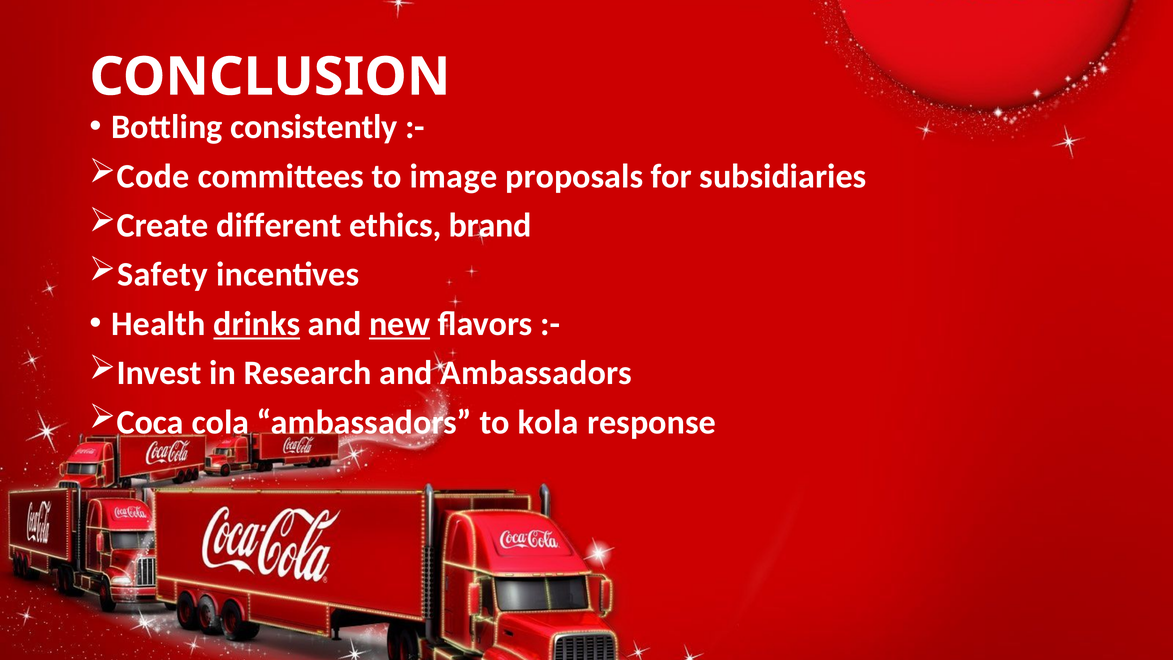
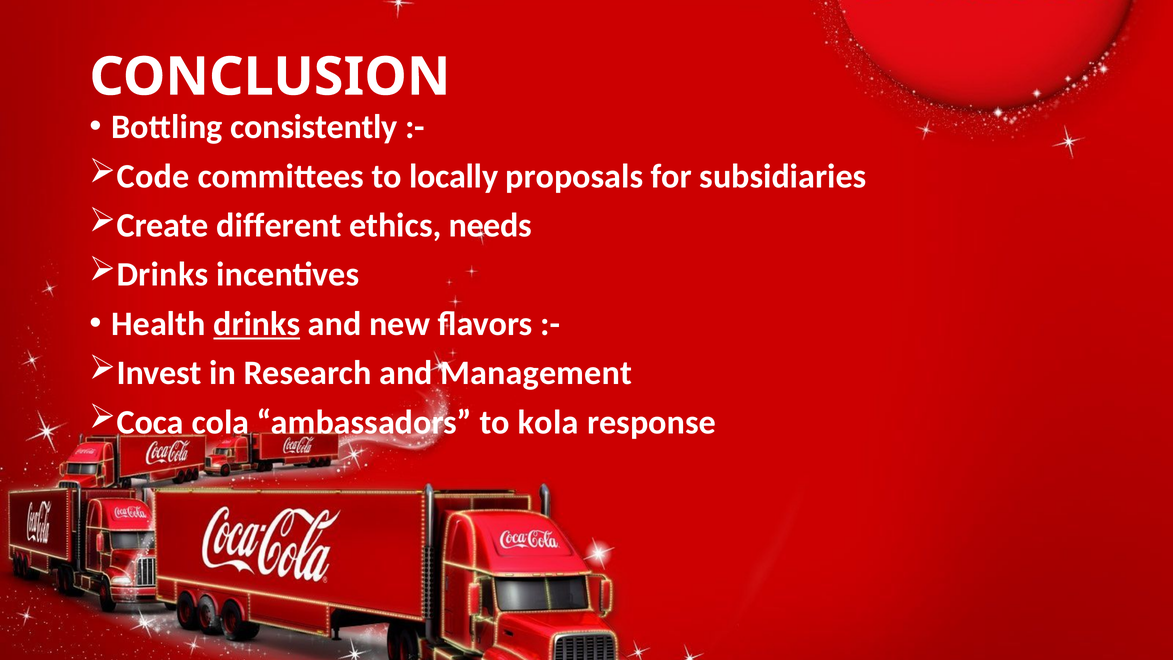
image: image -> locally (454, 176)
brand: brand -> needs (490, 225)
Safety: Safety -> Drinks (162, 275)
new underline: present -> none (400, 324)
and Ambassadors: Ambassadors -> Management (536, 373)
